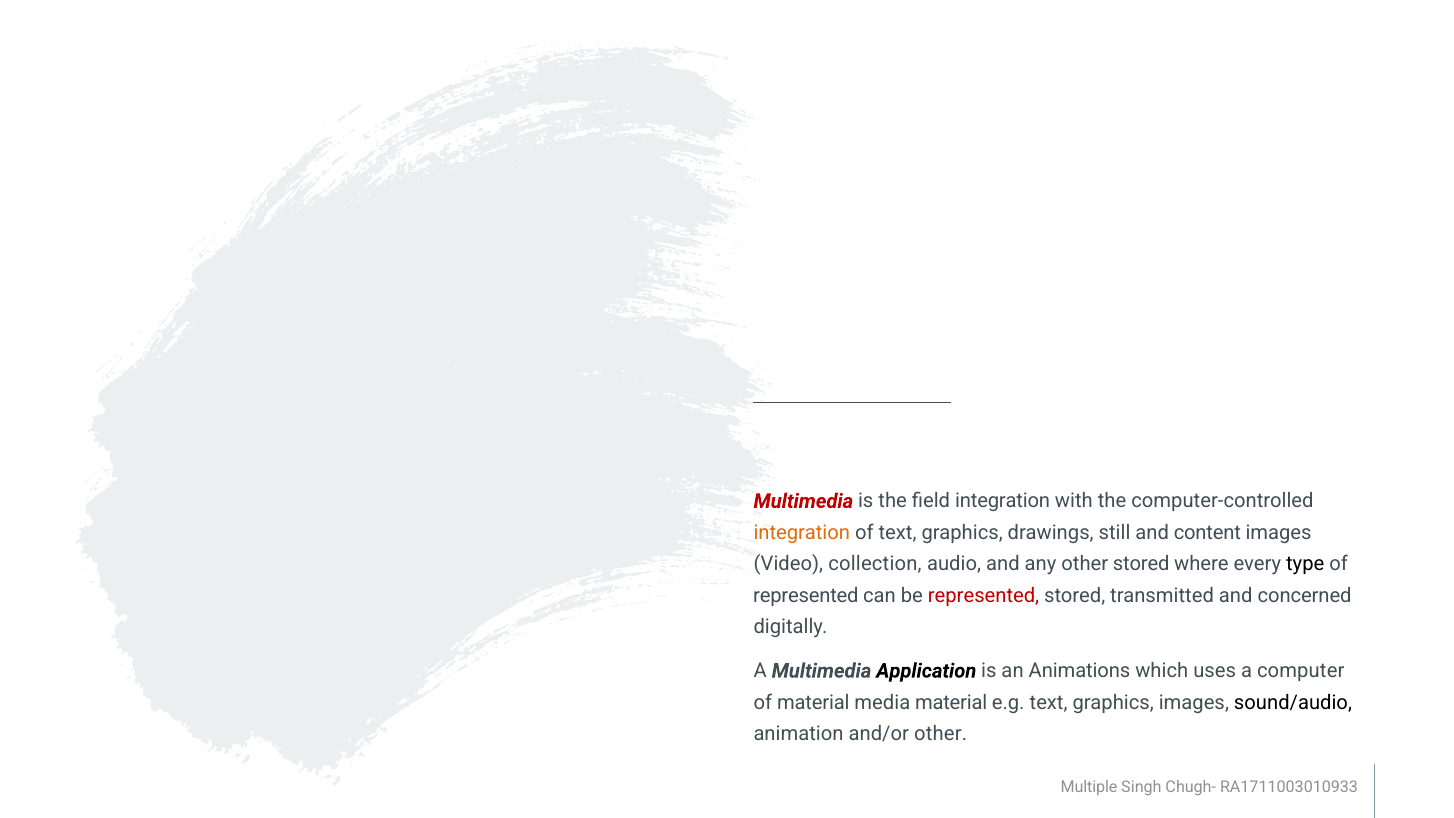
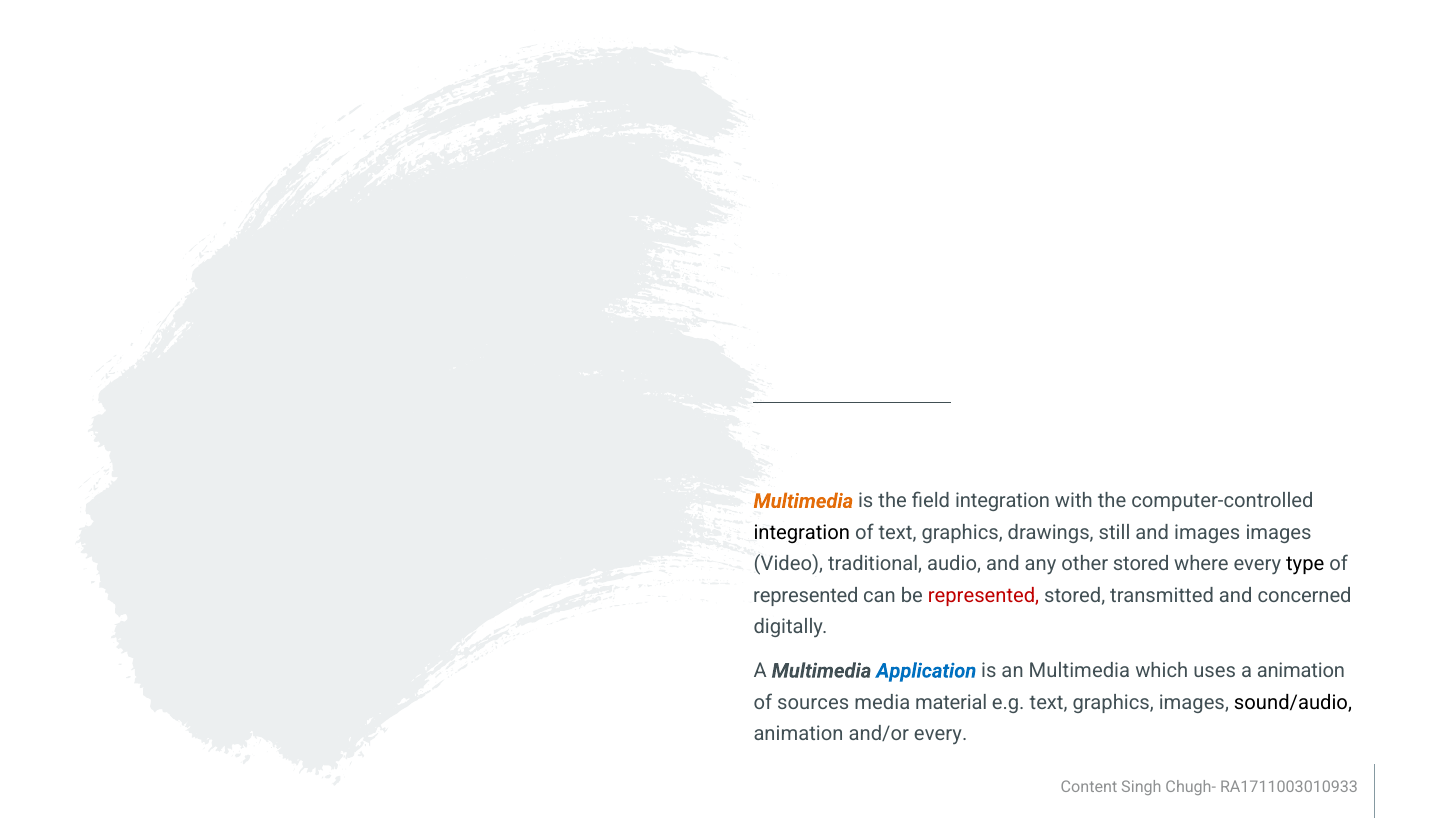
Multimedia colour: red -> orange (803, 501)
integration colour: orange -> black (802, 533)
and content: content -> images (1207, 533)
collection: collection -> traditional (875, 564)
Application colour: black -> blue (926, 671)
an Animations: Animations -> Multimedia (1079, 671)
a computer: computer -> animation (1301, 671)
of material: material -> sources (813, 702)
and/or other: other -> every (941, 734)
Multiple: Multiple -> Content (1089, 787)
